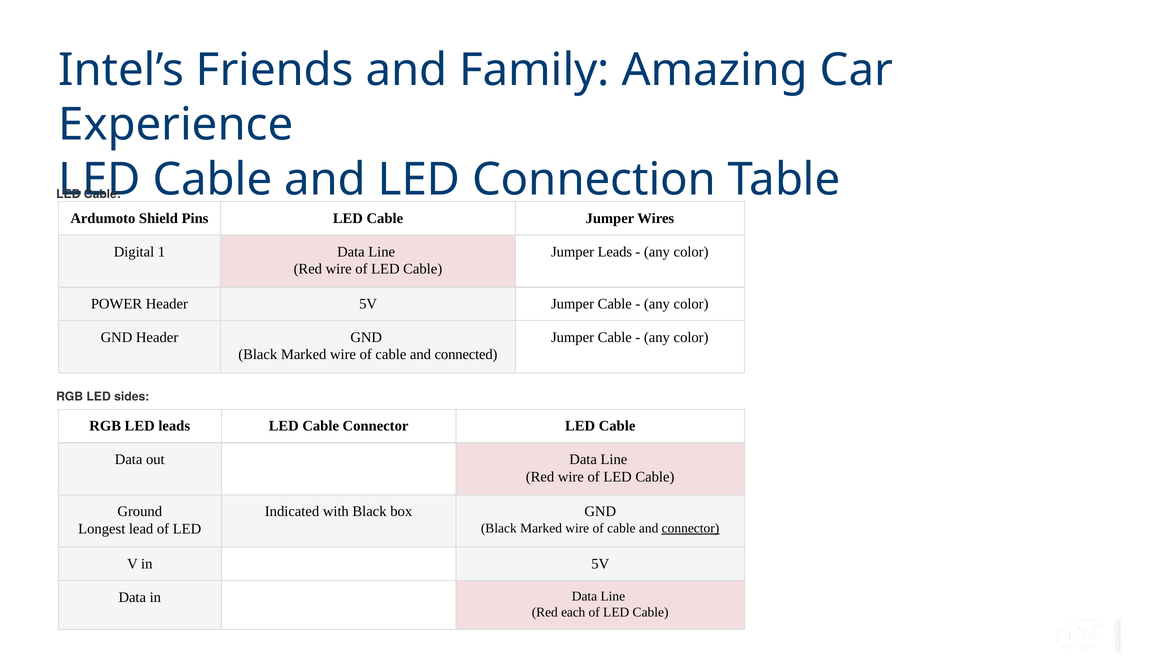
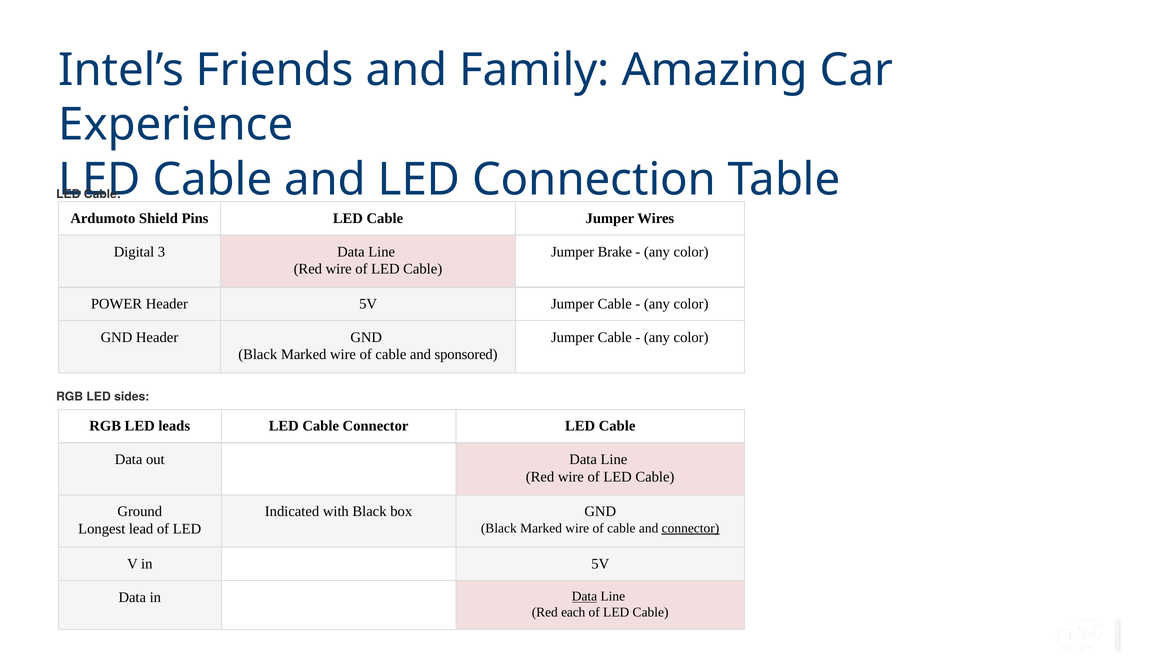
1: 1 -> 3 (162, 252)
Jumper Leads: Leads -> Brake (615, 252)
connected: connected -> sponsored (466, 355)
Data underline: none -> present (584, 597)
